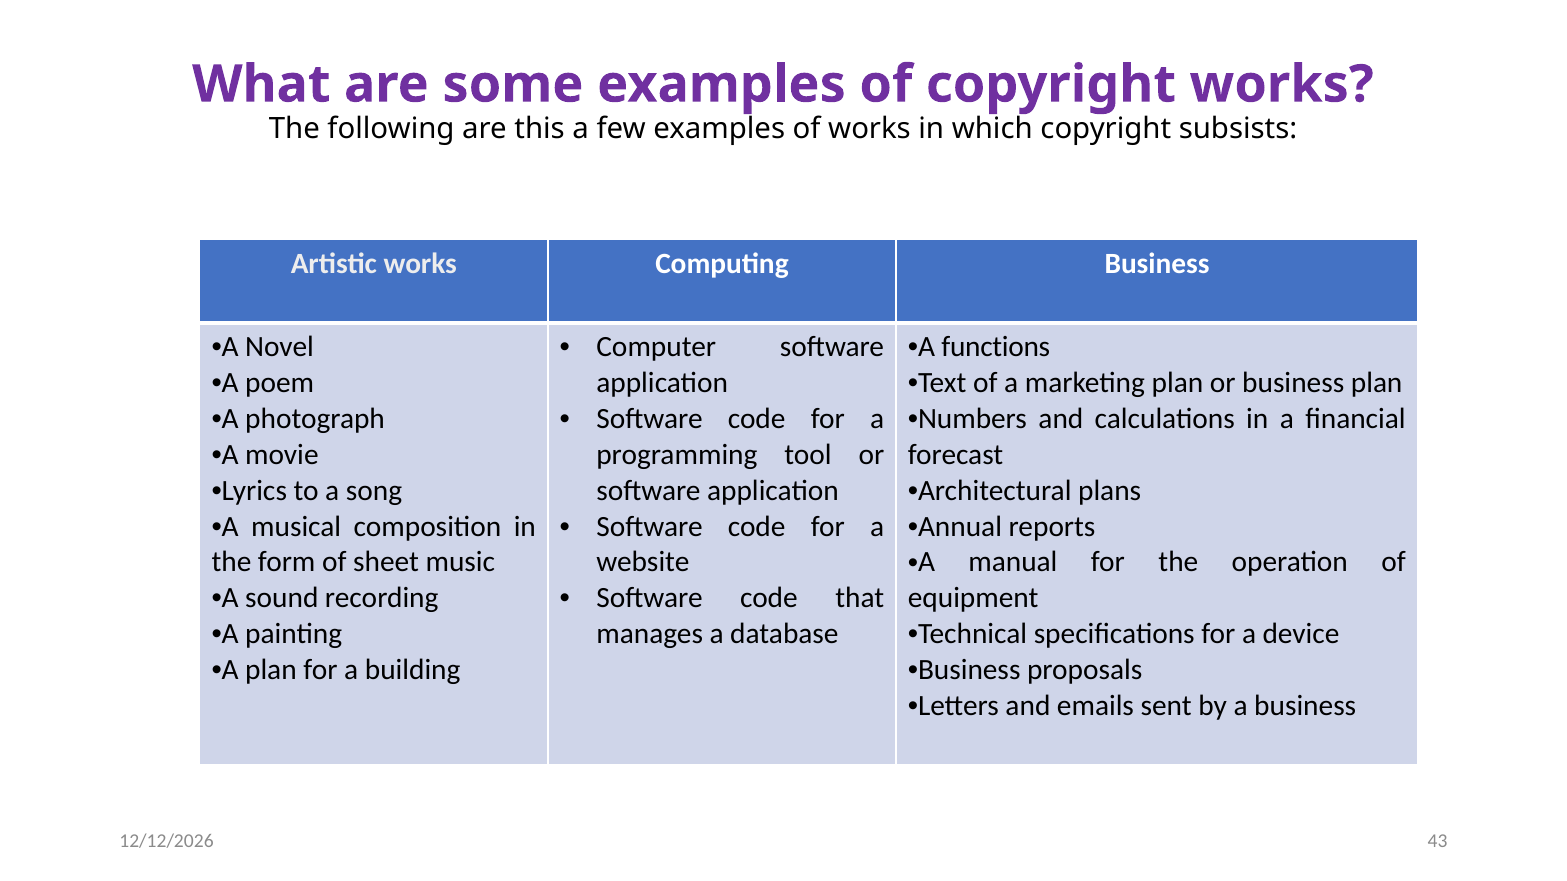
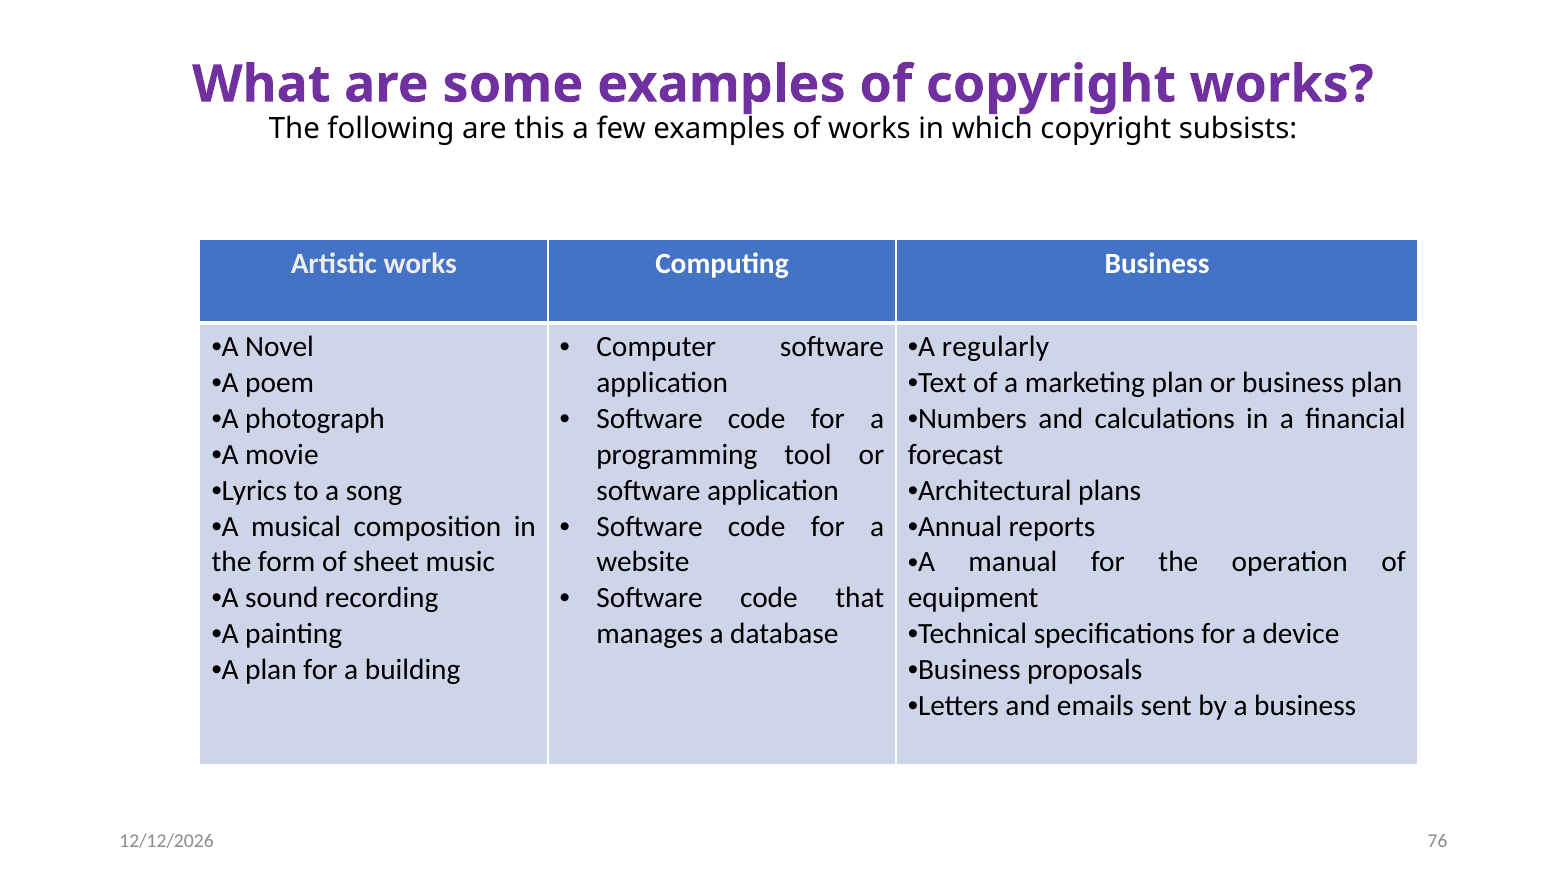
functions: functions -> regularly (996, 347)
43: 43 -> 76 (1438, 842)
